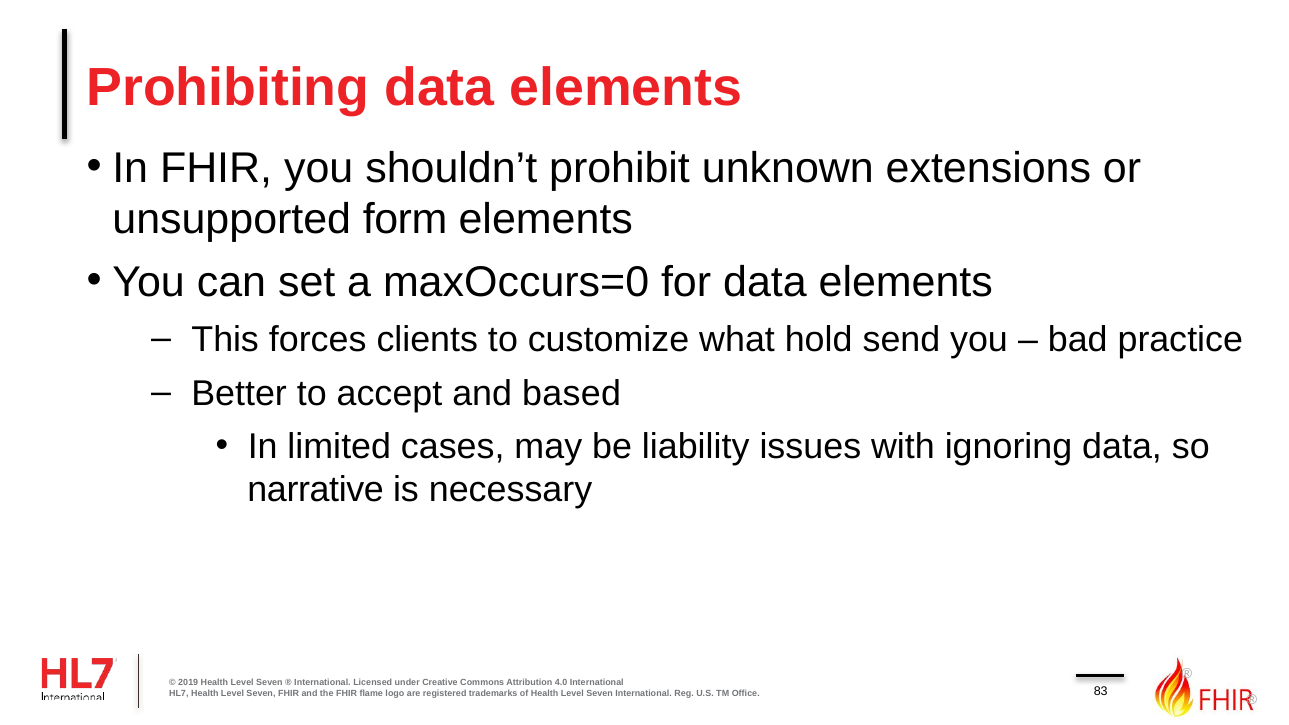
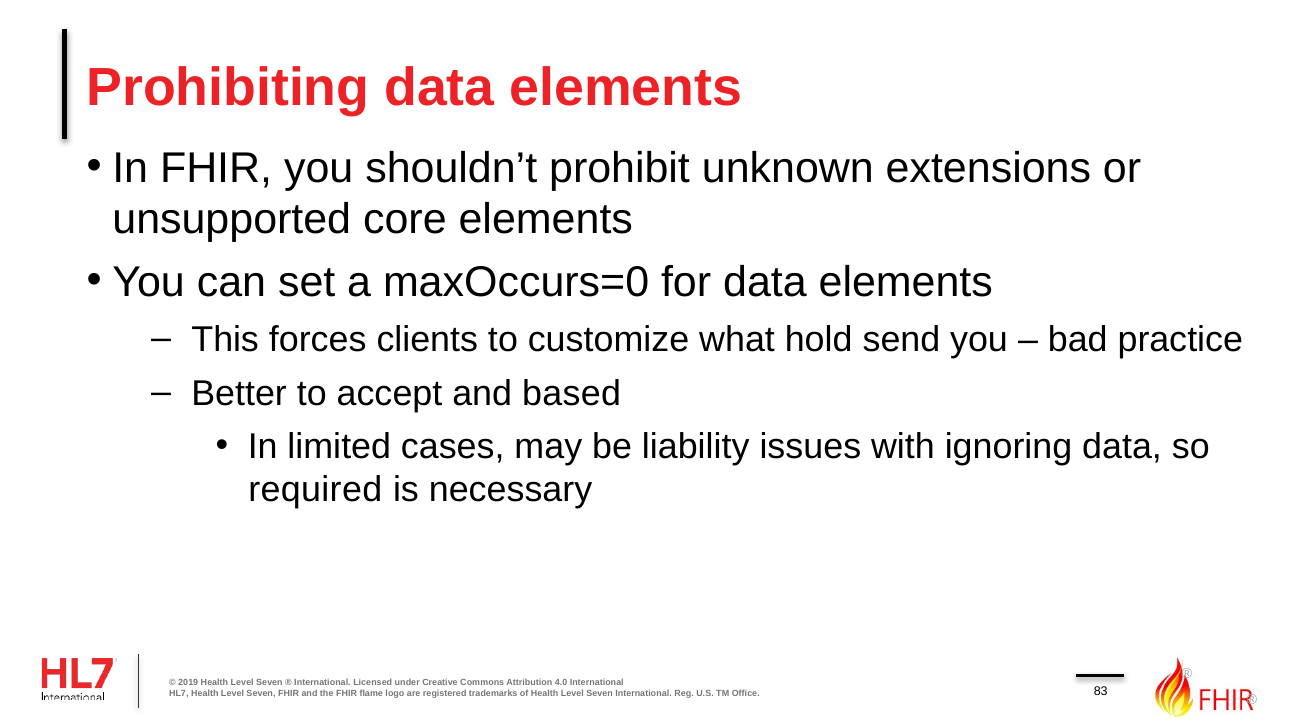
form: form -> core (405, 220)
narrative: narrative -> required (315, 490)
